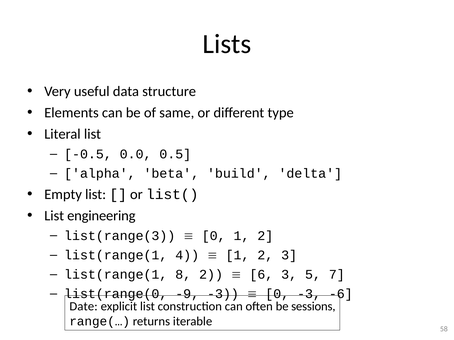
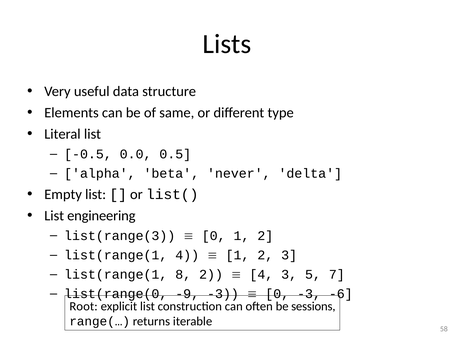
build: build -> never (239, 174)
6: 6 -> 4 (261, 275)
Date: Date -> Root (84, 307)
